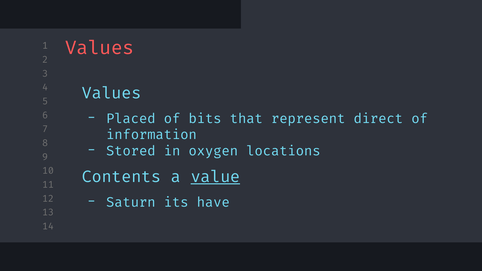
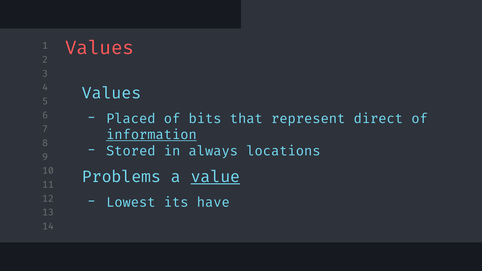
information underline: none -> present (151, 135)
oxygen: oxygen -> always (213, 151)
Contents: Contents -> Problems (122, 177)
Saturn: Saturn -> Lowest (131, 202)
